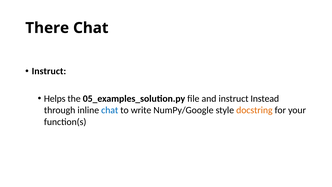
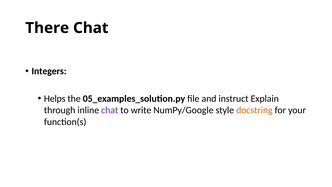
Instruct: Instruct -> Integers (49, 71)
Instead: Instead -> Explain (265, 99)
chat colour: blue -> purple (110, 110)
